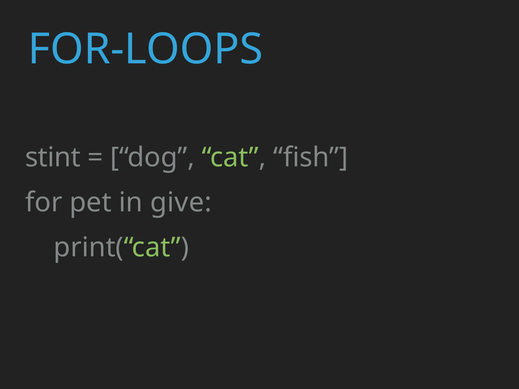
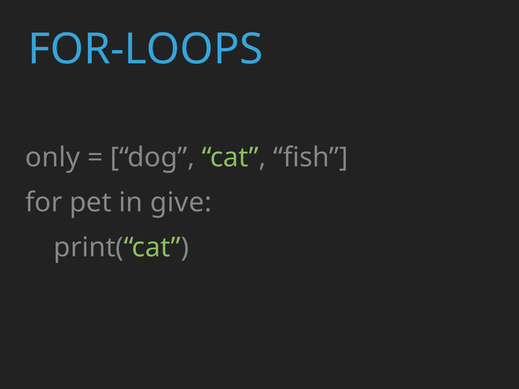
stint: stint -> only (53, 158)
